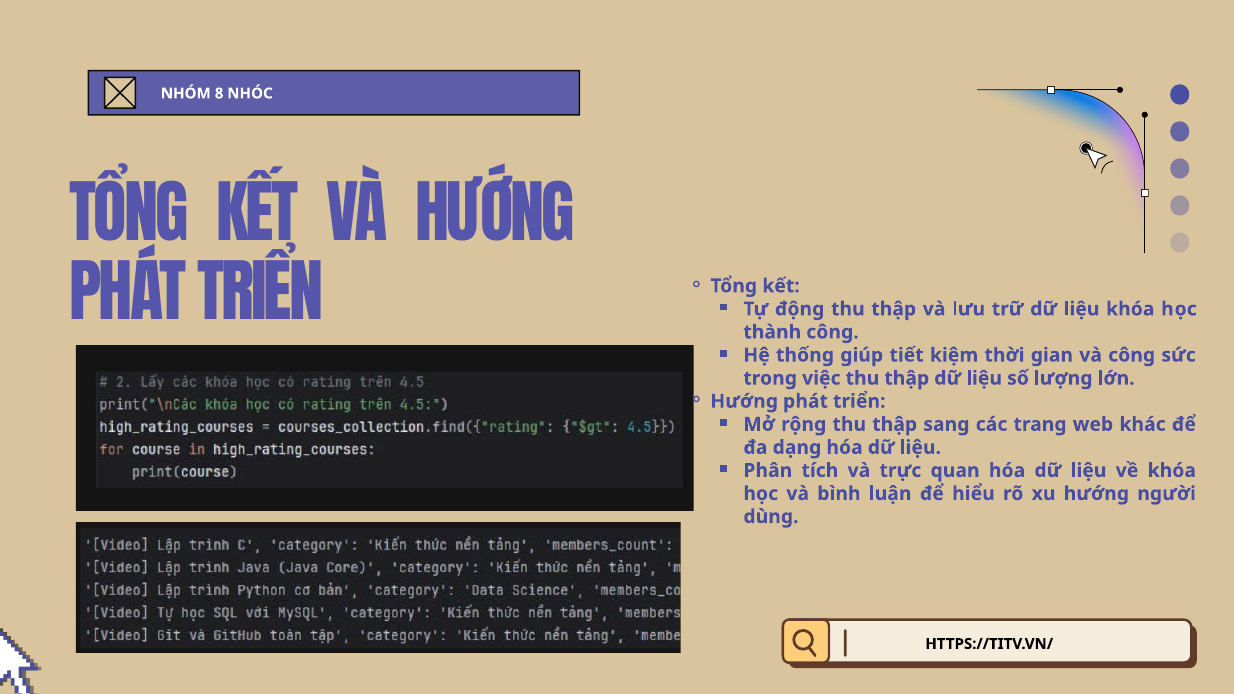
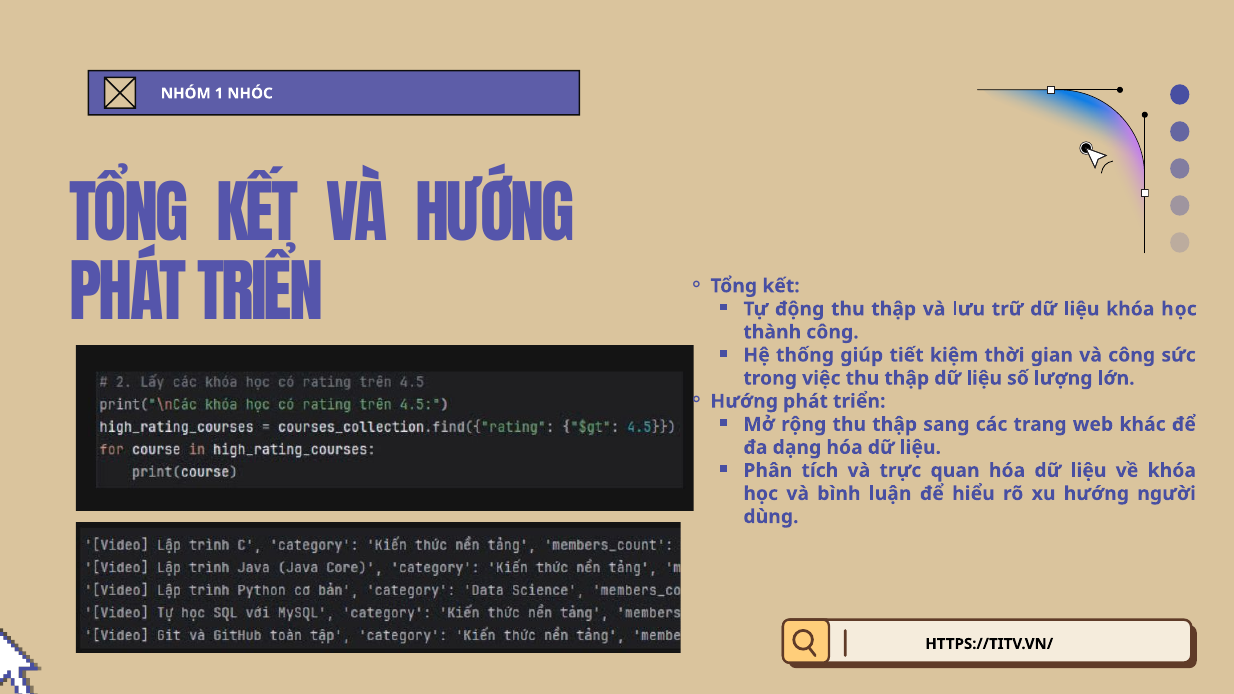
8: 8 -> 1 (219, 93)
